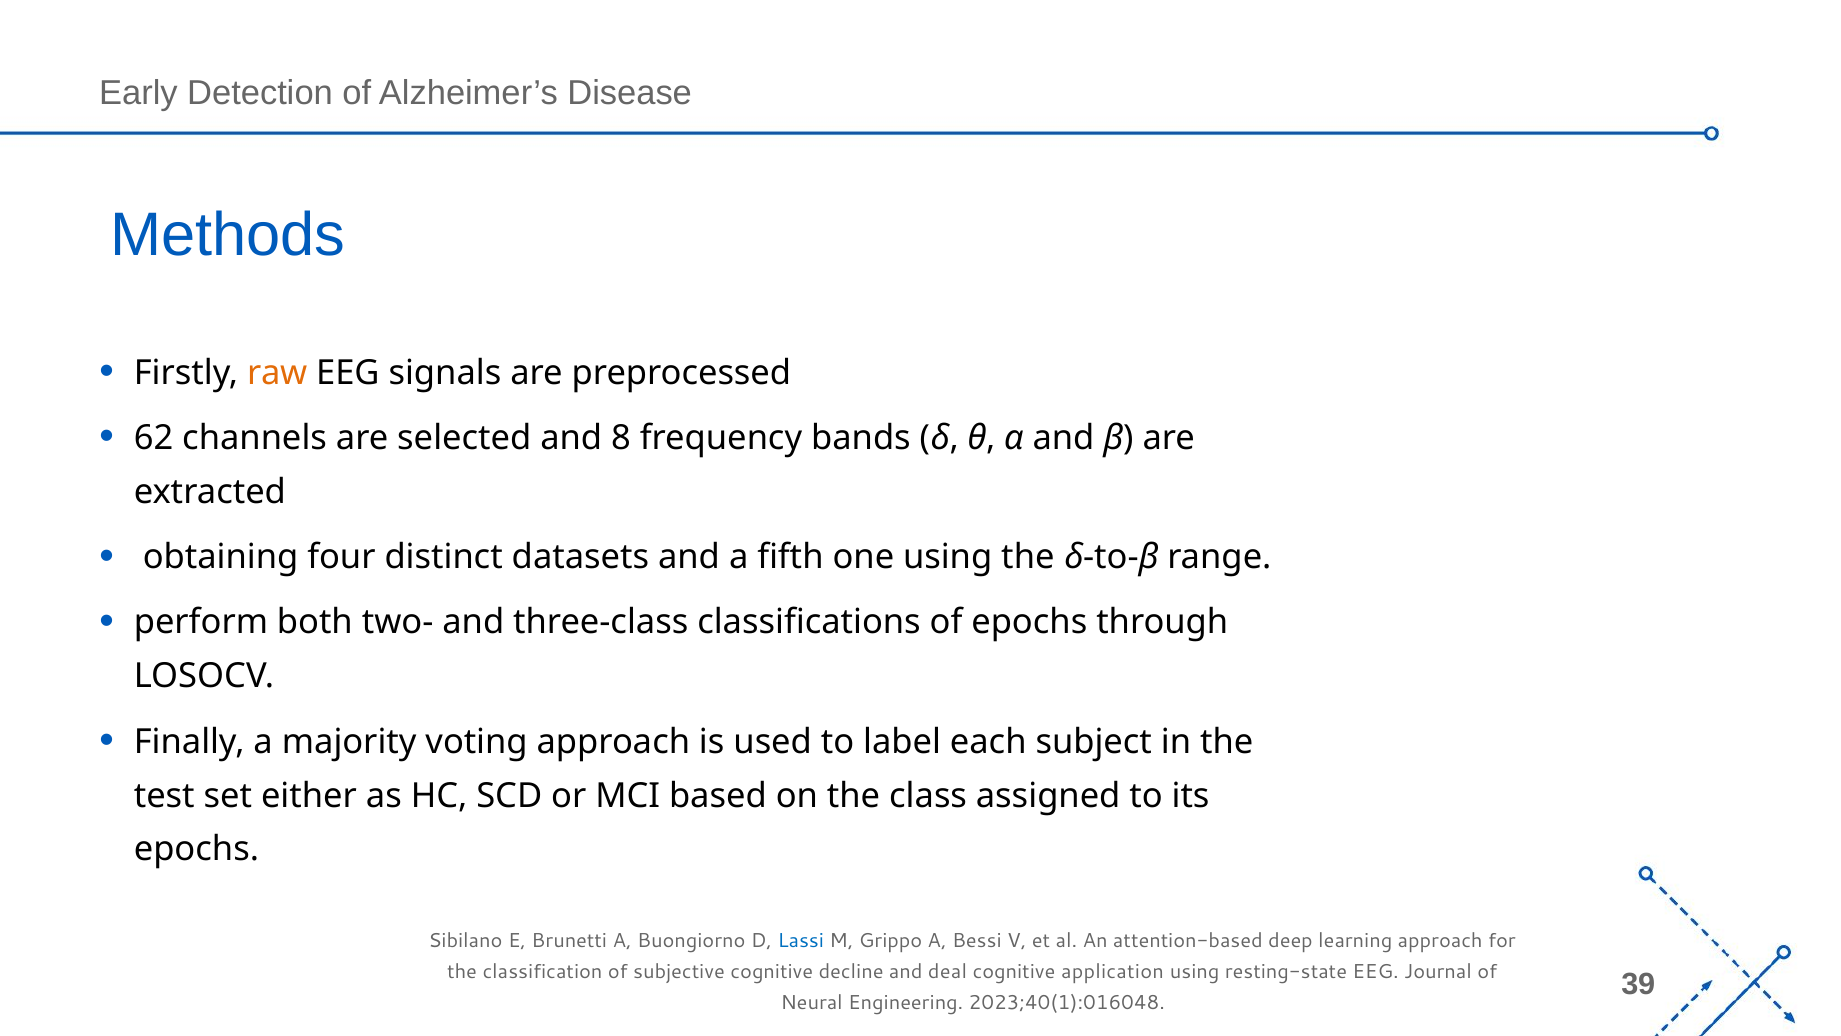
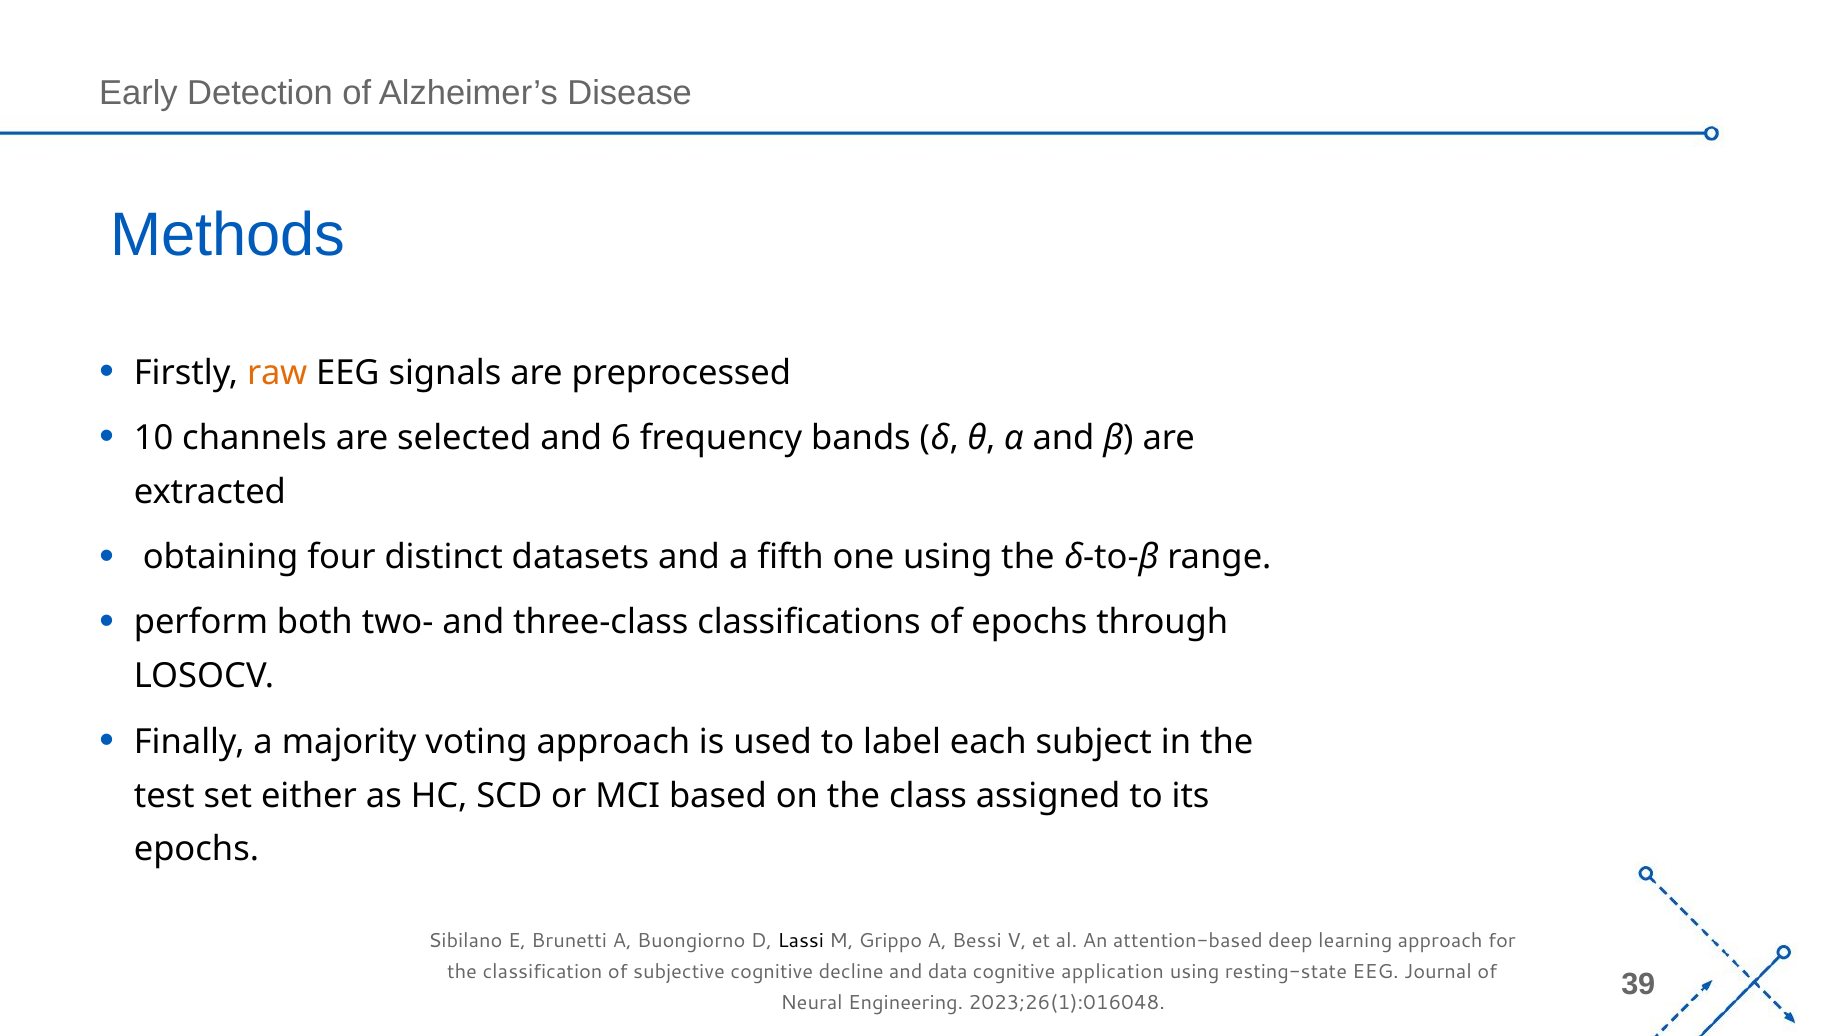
62: 62 -> 10 (154, 438)
8: 8 -> 6 (621, 438)
Lassi colour: blue -> black (801, 940)
deal: deal -> data (948, 971)
2023;40(1):016048: 2023;40(1):016048 -> 2023;26(1):016048 (1067, 1003)
